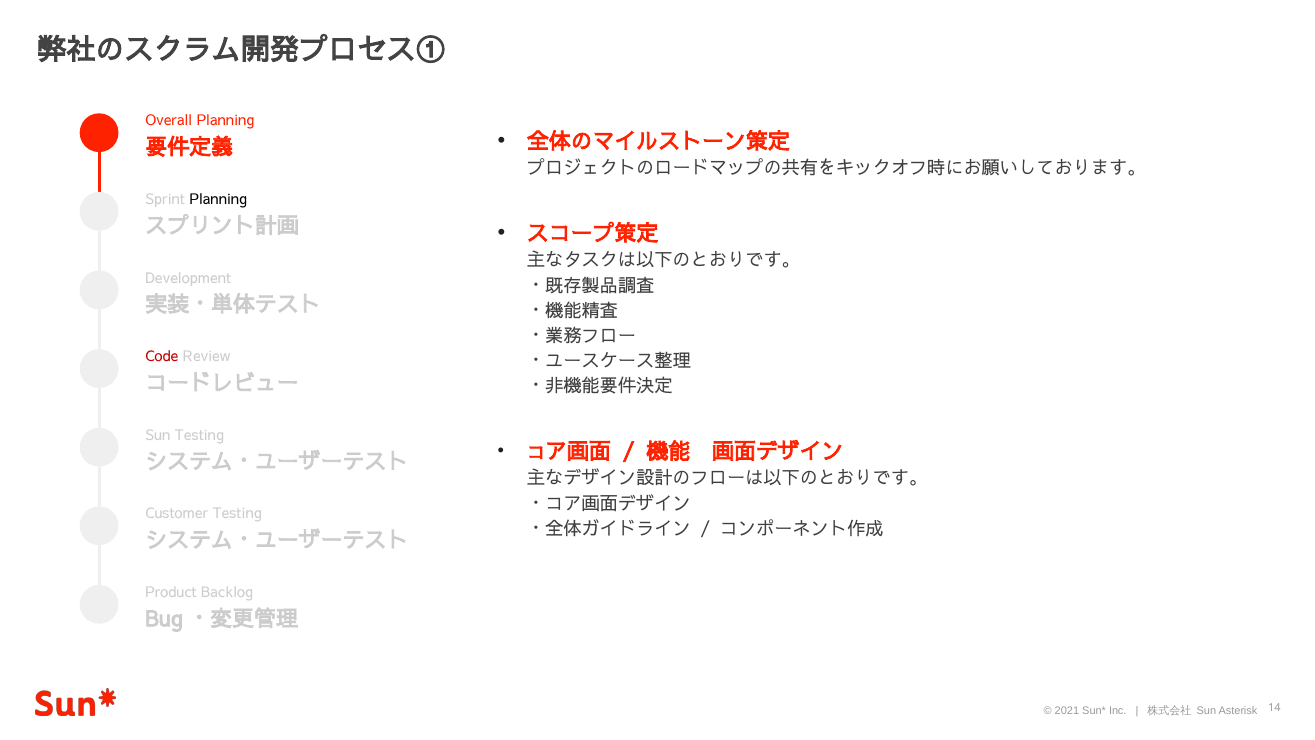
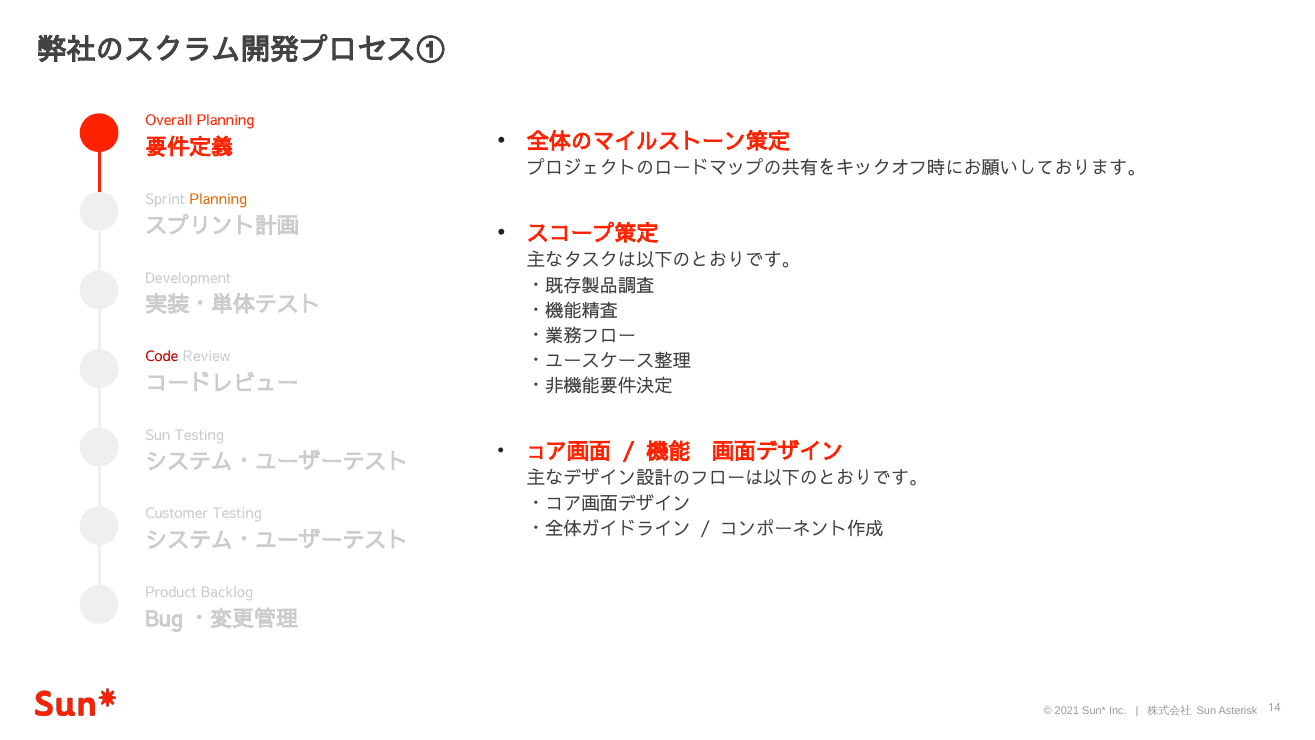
Planning colour: black -> orange (218, 200)
